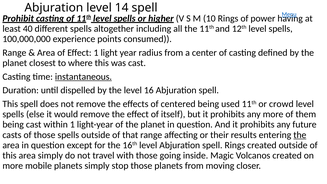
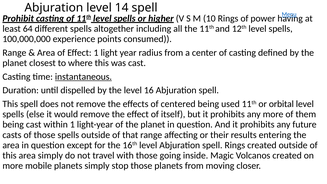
40: 40 -> 64 (28, 29)
crowd: crowd -> orbital (281, 104)
the underline: present -> none (300, 135)
